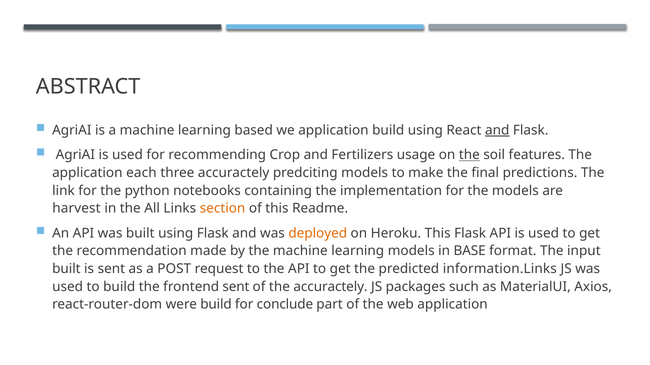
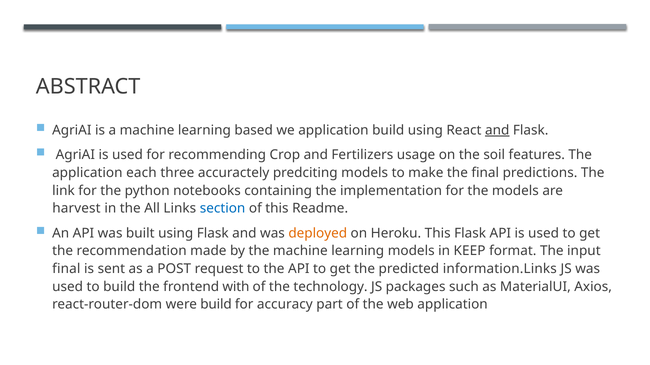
the underline: present -> none (469, 155)
section colour: orange -> blue (223, 209)
BASE: BASE -> KEEP (470, 251)
built: built -> final (66, 269)
frontend sent: sent -> with (236, 287)
the accuractely: accuractely -> technology (331, 287)
conclude: conclude -> accuracy (285, 305)
